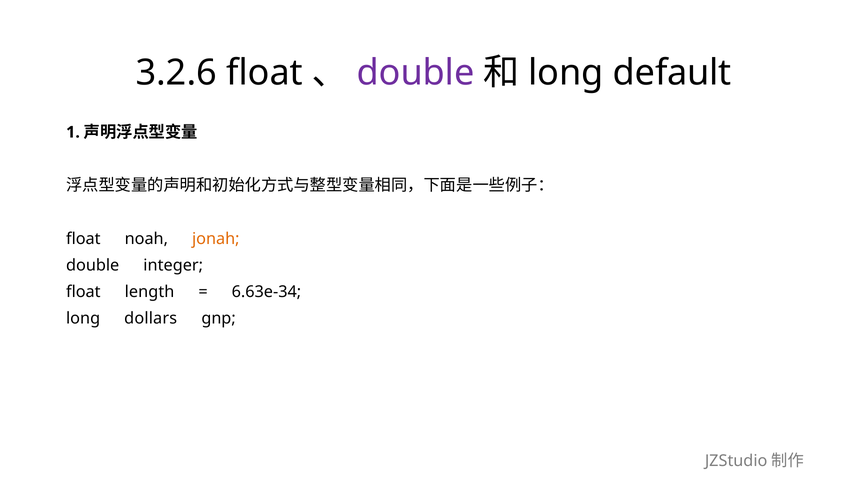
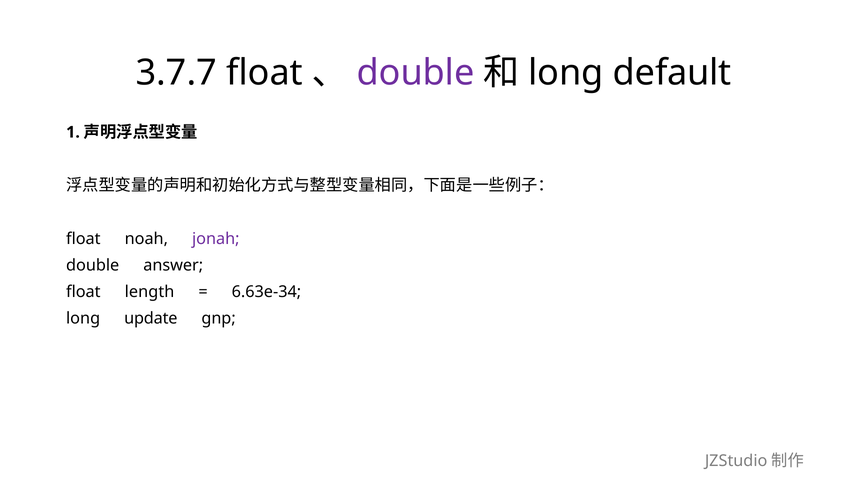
3.2.6: 3.2.6 -> 3.7.7 (176, 73)
jonah colour: orange -> purple (216, 239)
integer: integer -> answer (173, 265)
dollars: dollars -> update (151, 318)
